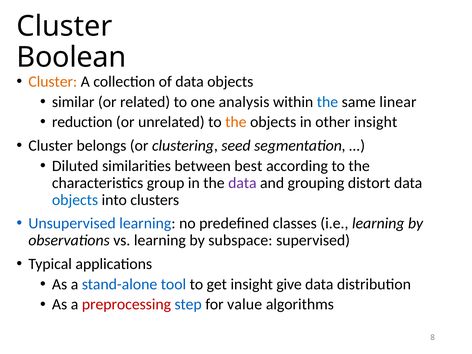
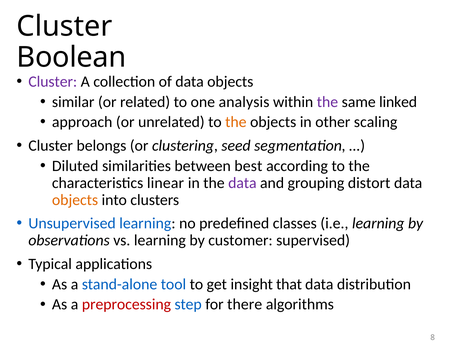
Cluster colour: orange -> purple (53, 82)
the colour: blue -> purple (327, 102)
linear: linear -> linked (398, 102)
reduction: reduction -> approach (82, 122)
other insight: insight -> scaling (376, 122)
group: group -> linear (166, 183)
objects colour: blue -> orange (75, 200)
subspace: subspace -> customer (240, 240)
give: give -> that (289, 284)
value: value -> there (245, 304)
